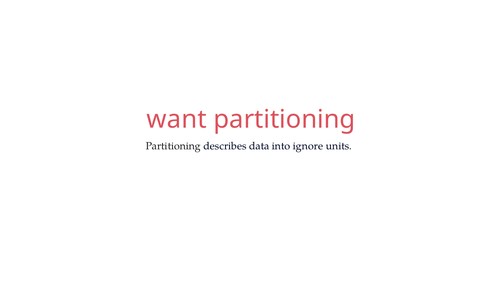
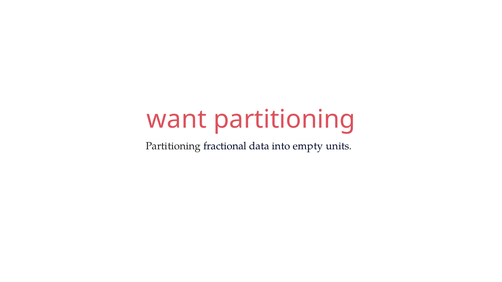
describes: describes -> fractional (225, 146)
ignore: ignore -> empty (308, 146)
